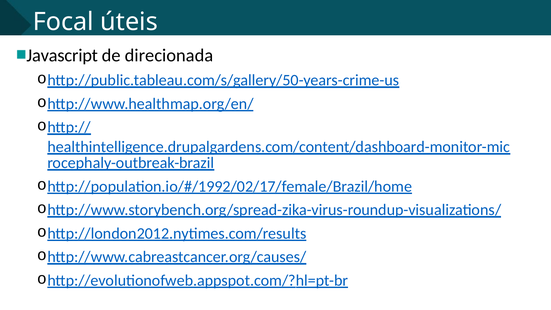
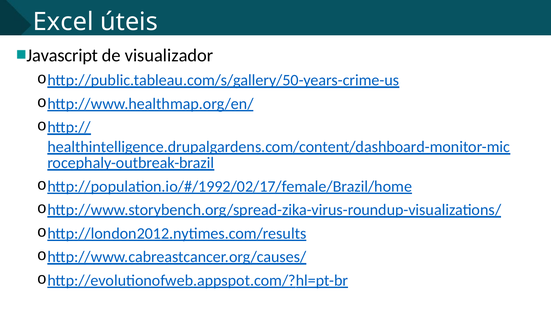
Focal: Focal -> Excel (63, 22)
direcionada: direcionada -> visualizador (169, 56)
